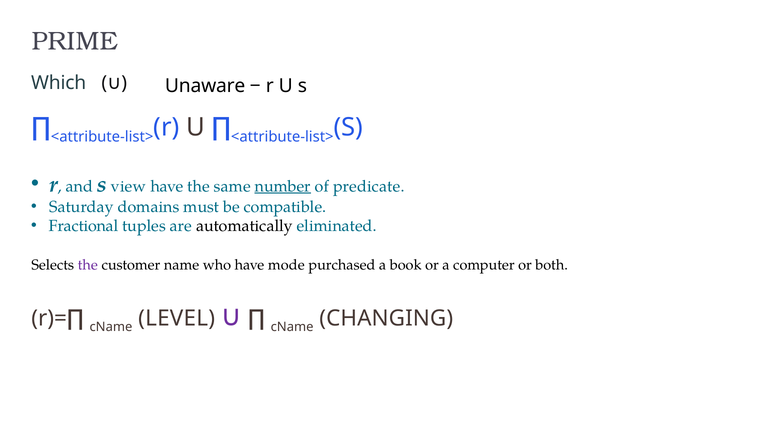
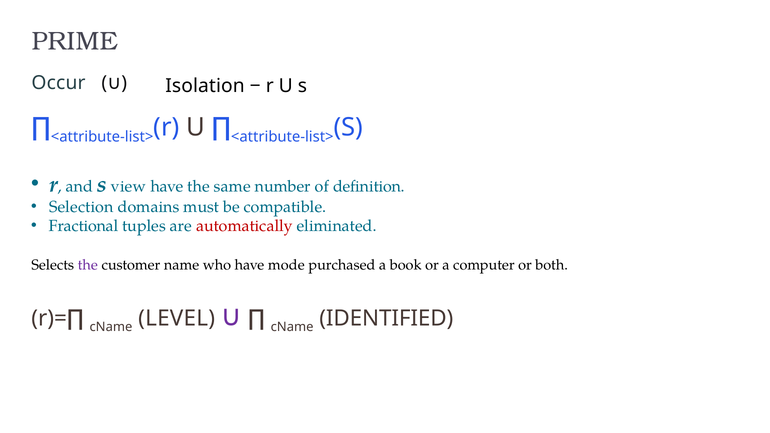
Unaware: Unaware -> Isolation (205, 86)
Which: Which -> Occur (58, 83)
number underline: present -> none (283, 186)
predicate: predicate -> definition (369, 186)
Saturday: Saturday -> Selection (81, 207)
automatically colour: black -> red (244, 226)
CHANGING: CHANGING -> IDENTIFIED (386, 318)
